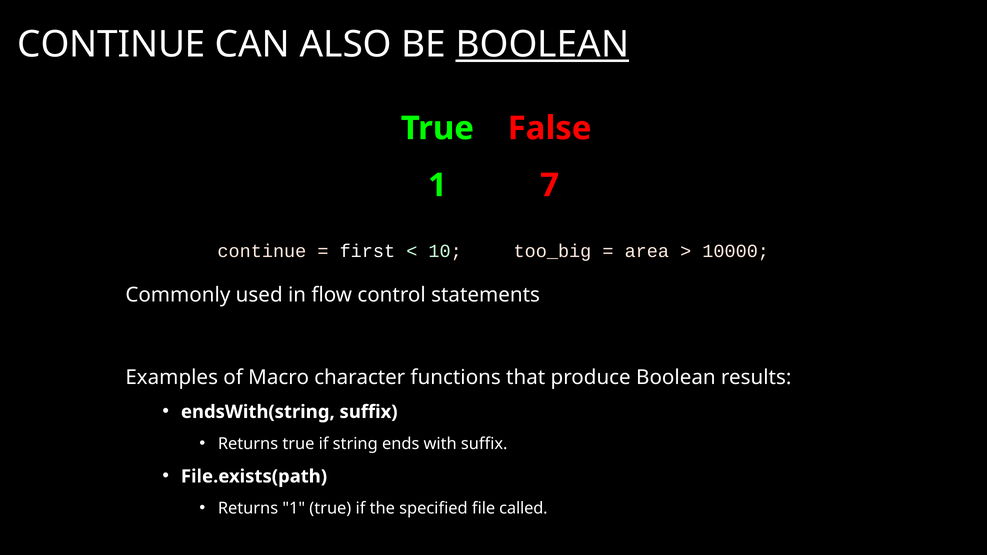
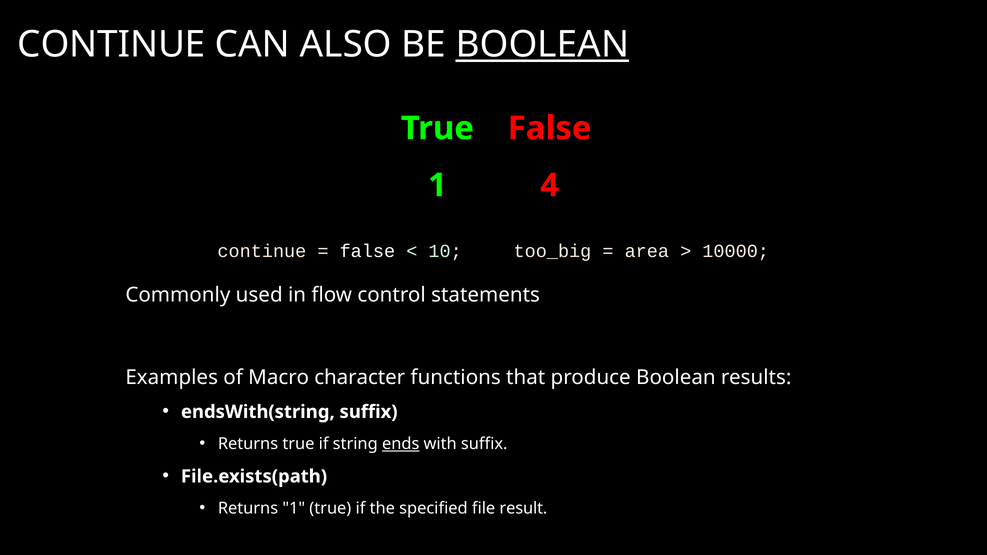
7: 7 -> 4 (550, 185)
first: first -> false (367, 251)
ends underline: none -> present (401, 444)
called: called -> result (523, 509)
